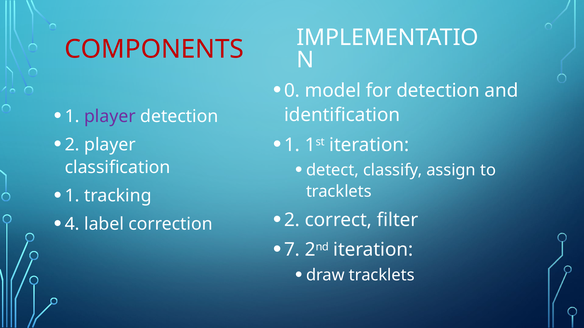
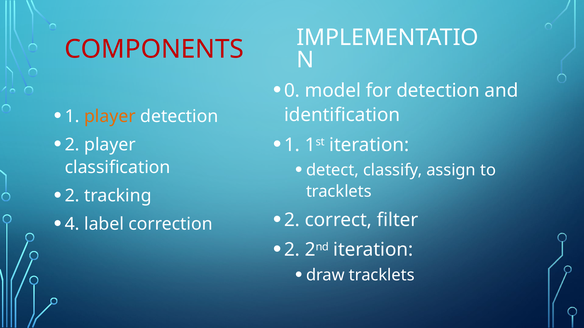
player colour: purple -> orange (110, 116)
1: 1 -> 2 (72, 196)
7: 7 -> 2 (292, 250)
